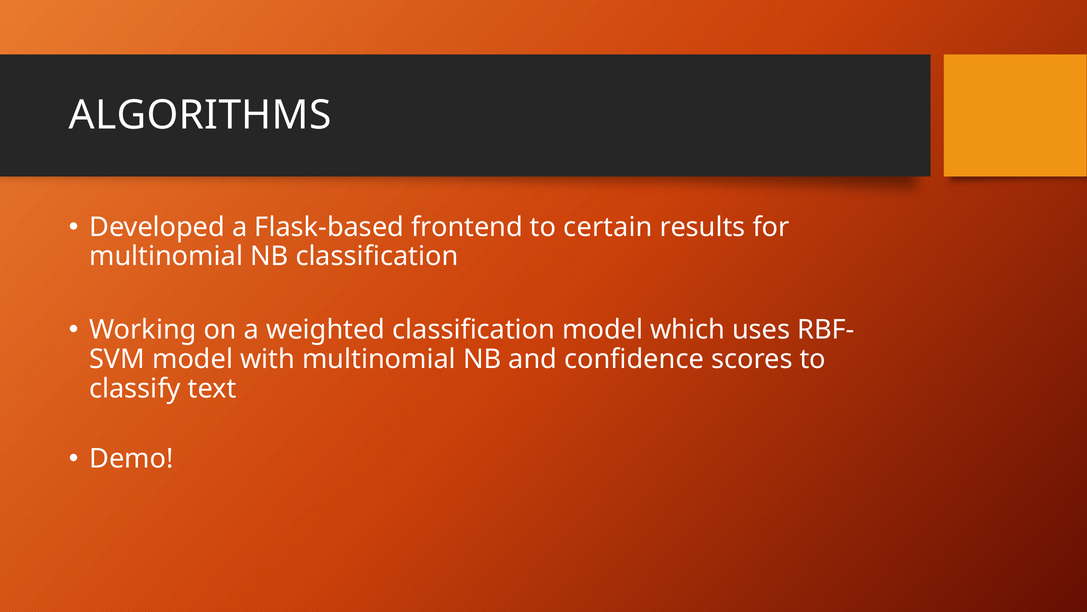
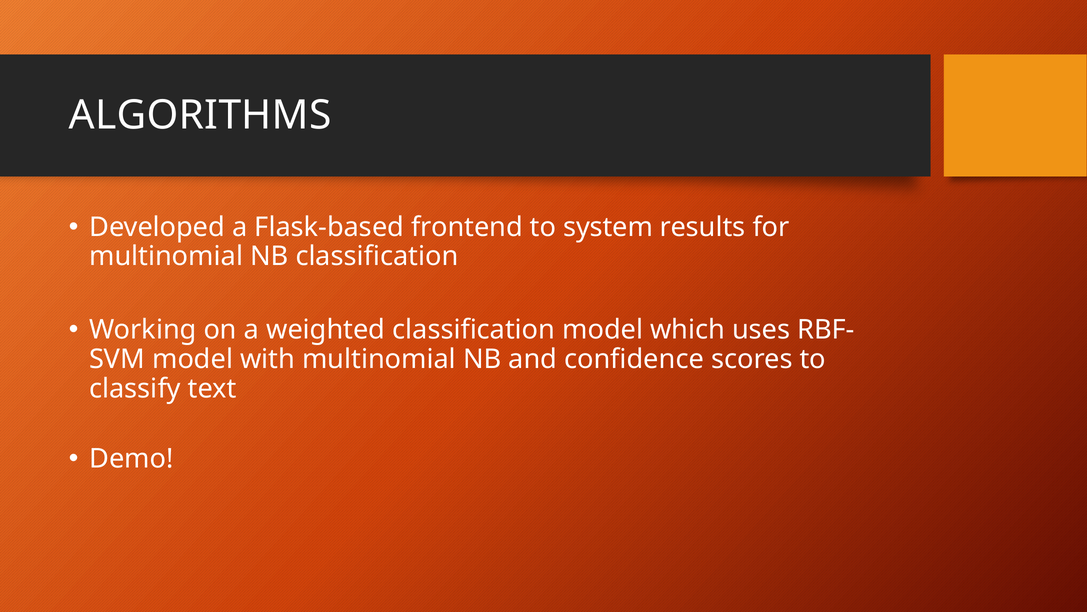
certain: certain -> system (608, 227)
